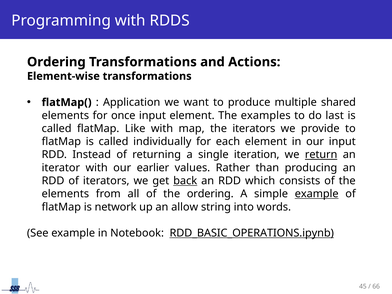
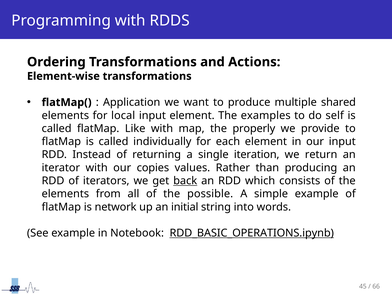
once: once -> local (123, 115)
last: last -> self (335, 115)
the iterators: iterators -> properly (254, 128)
return underline: present -> none (321, 155)
earlier: earlier -> copies (153, 168)
the ordering: ordering -> possible (210, 194)
example underline: present -> none (317, 194)
allow: allow -> initial (185, 207)
